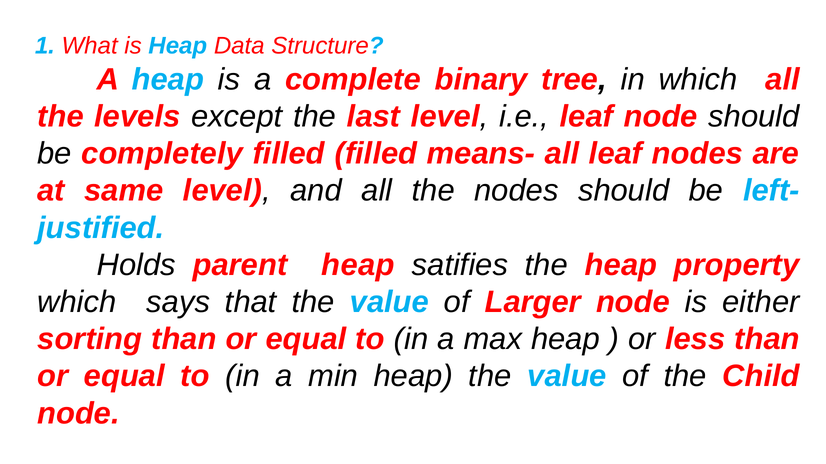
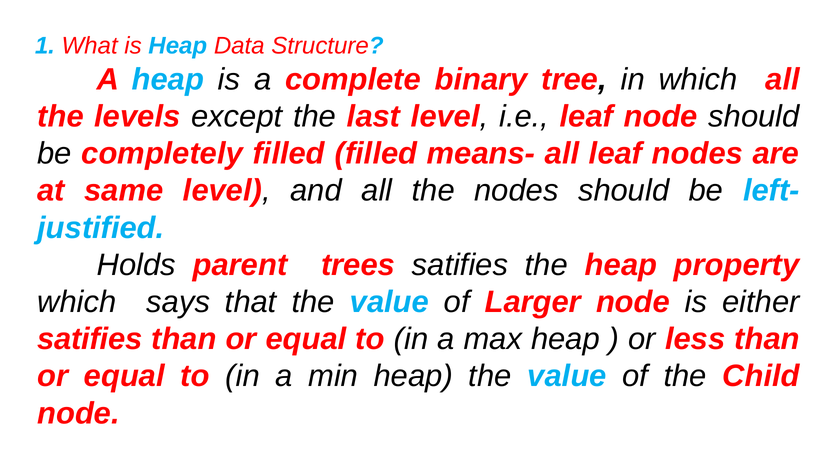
parent heap: heap -> trees (358, 265)
sorting: sorting -> satifies (90, 340)
